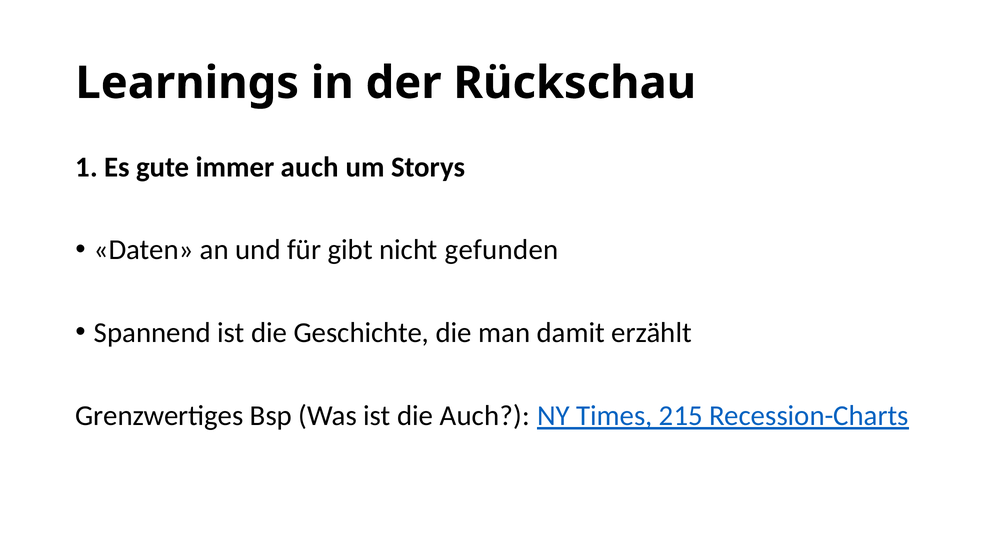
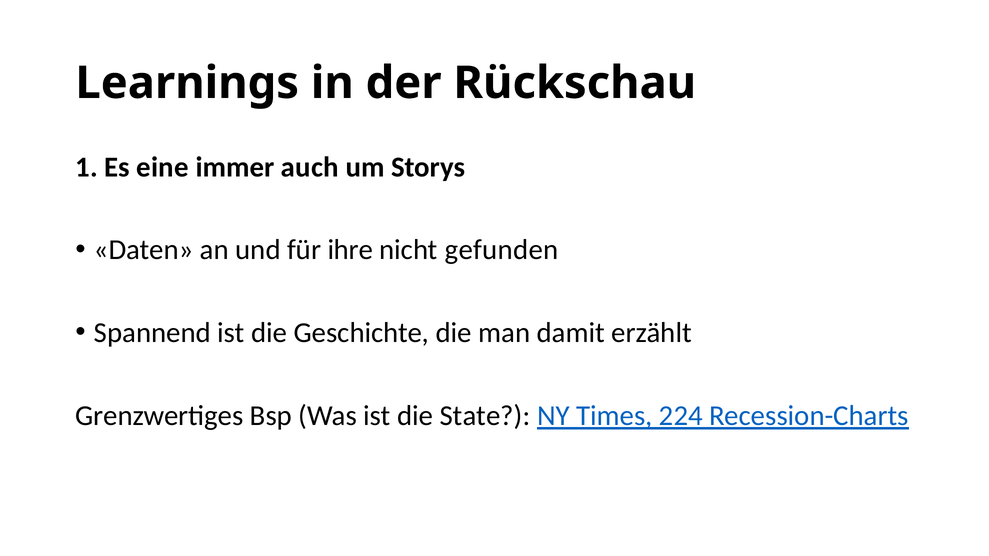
gute: gute -> eine (163, 167)
gibt: gibt -> ihre (350, 250)
die Auch: Auch -> State (485, 416)
215: 215 -> 224 (681, 416)
